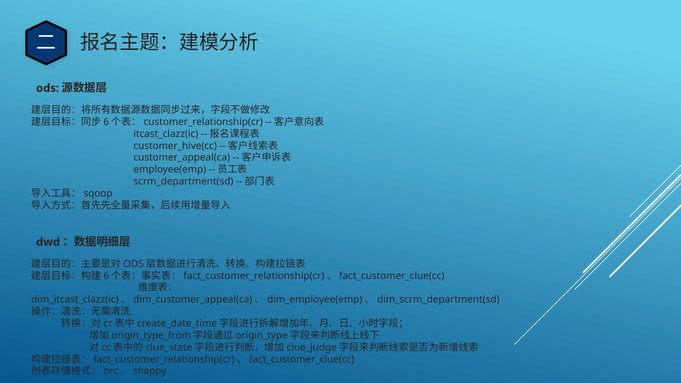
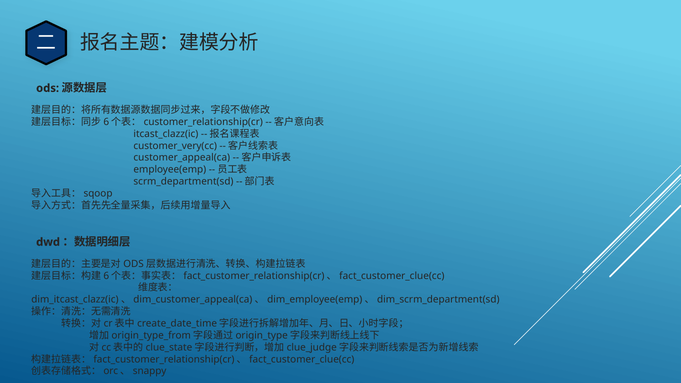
customer_hive(cc: customer_hive(cc -> customer_very(cc (175, 146)
